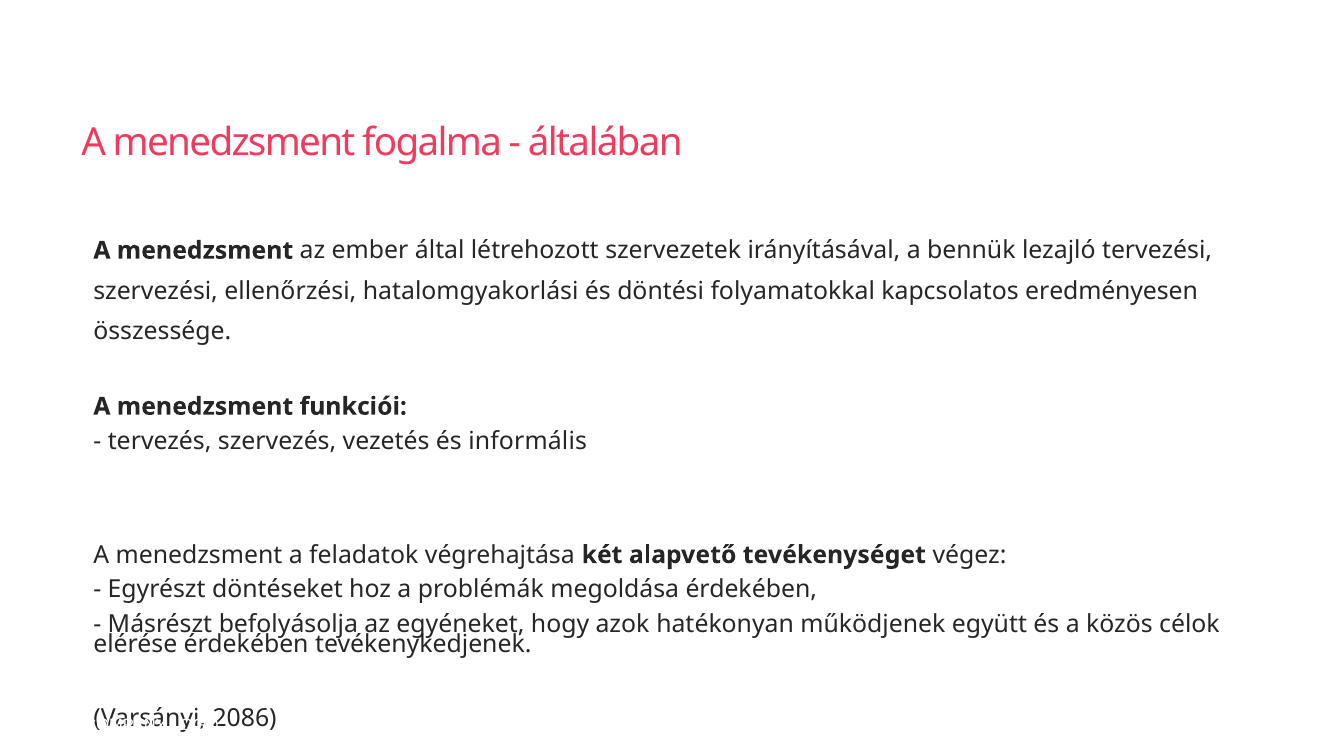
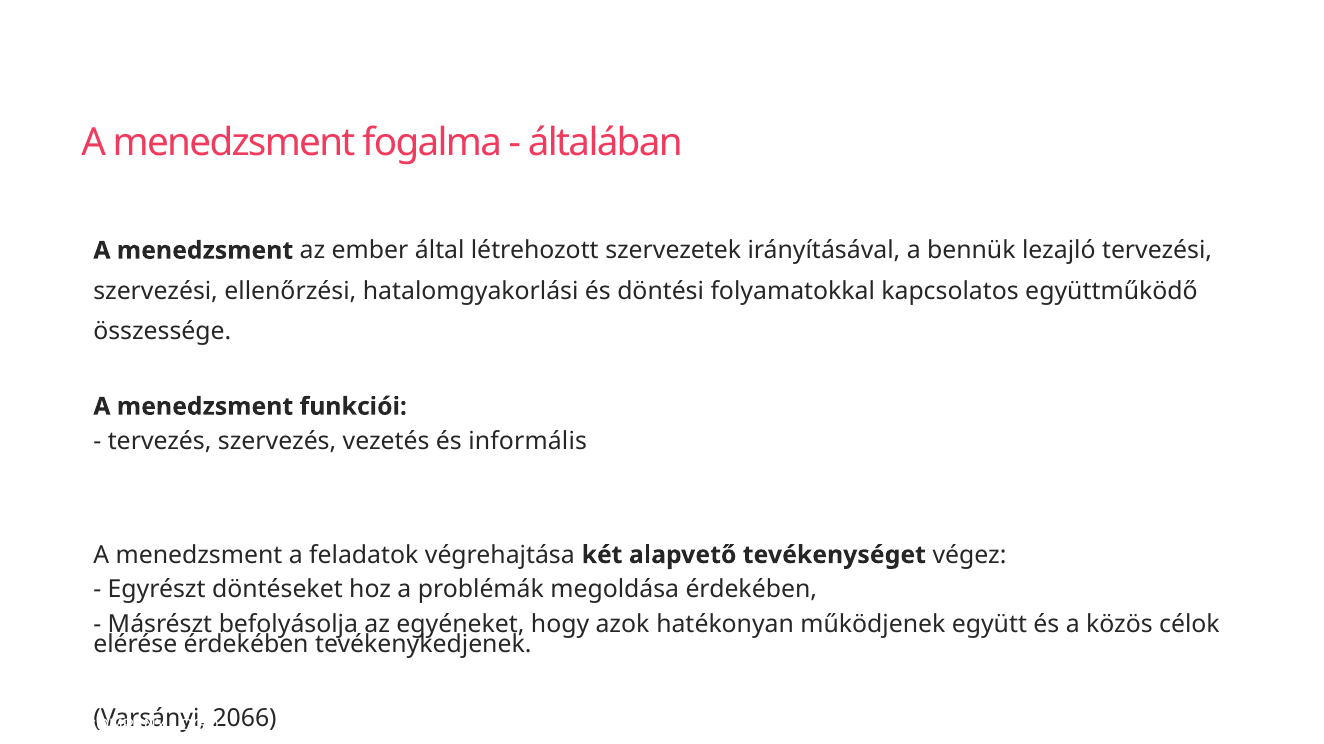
eredményesen: eredményesen -> együttműködő (1111, 291)
2086: 2086 -> 2066 (245, 719)
